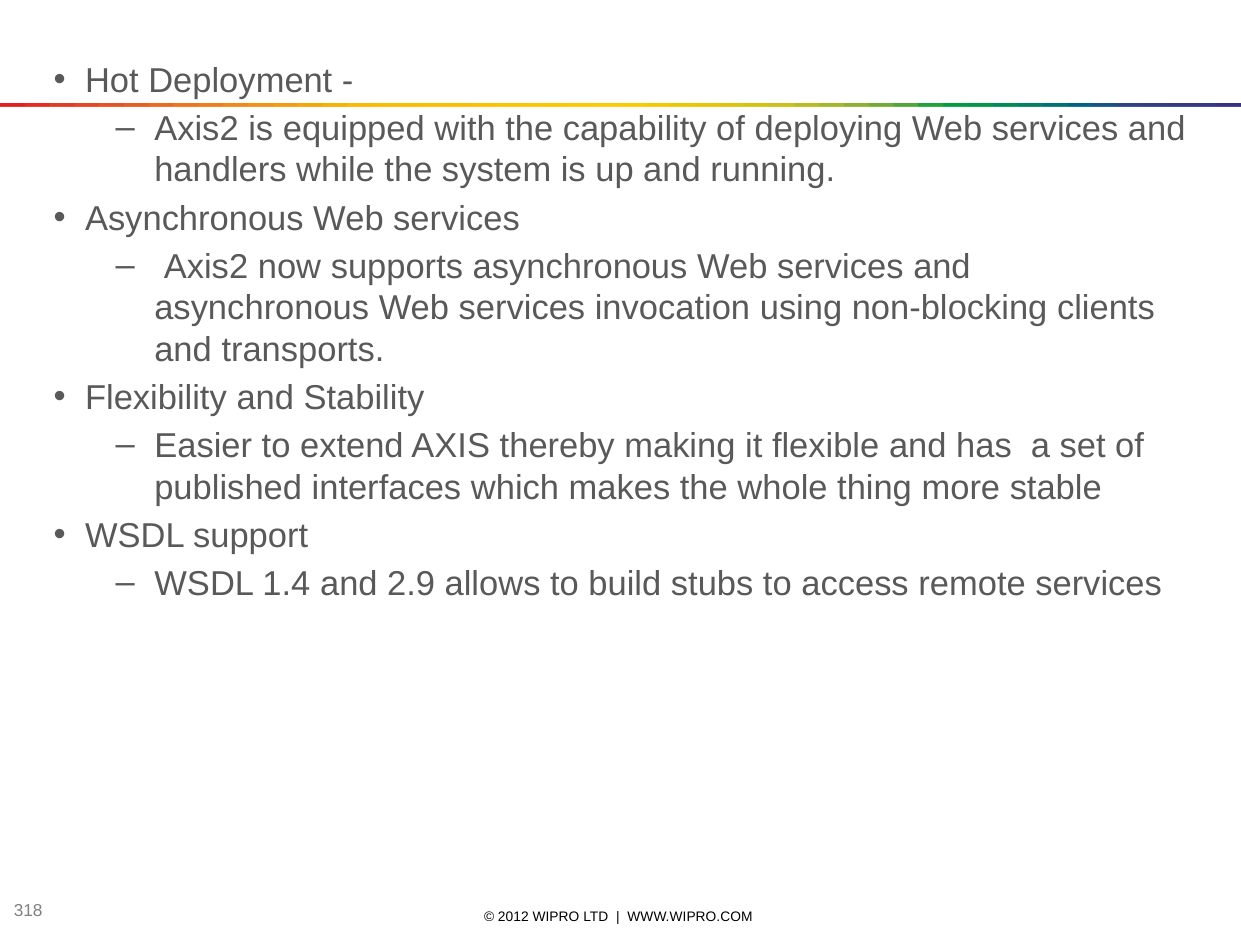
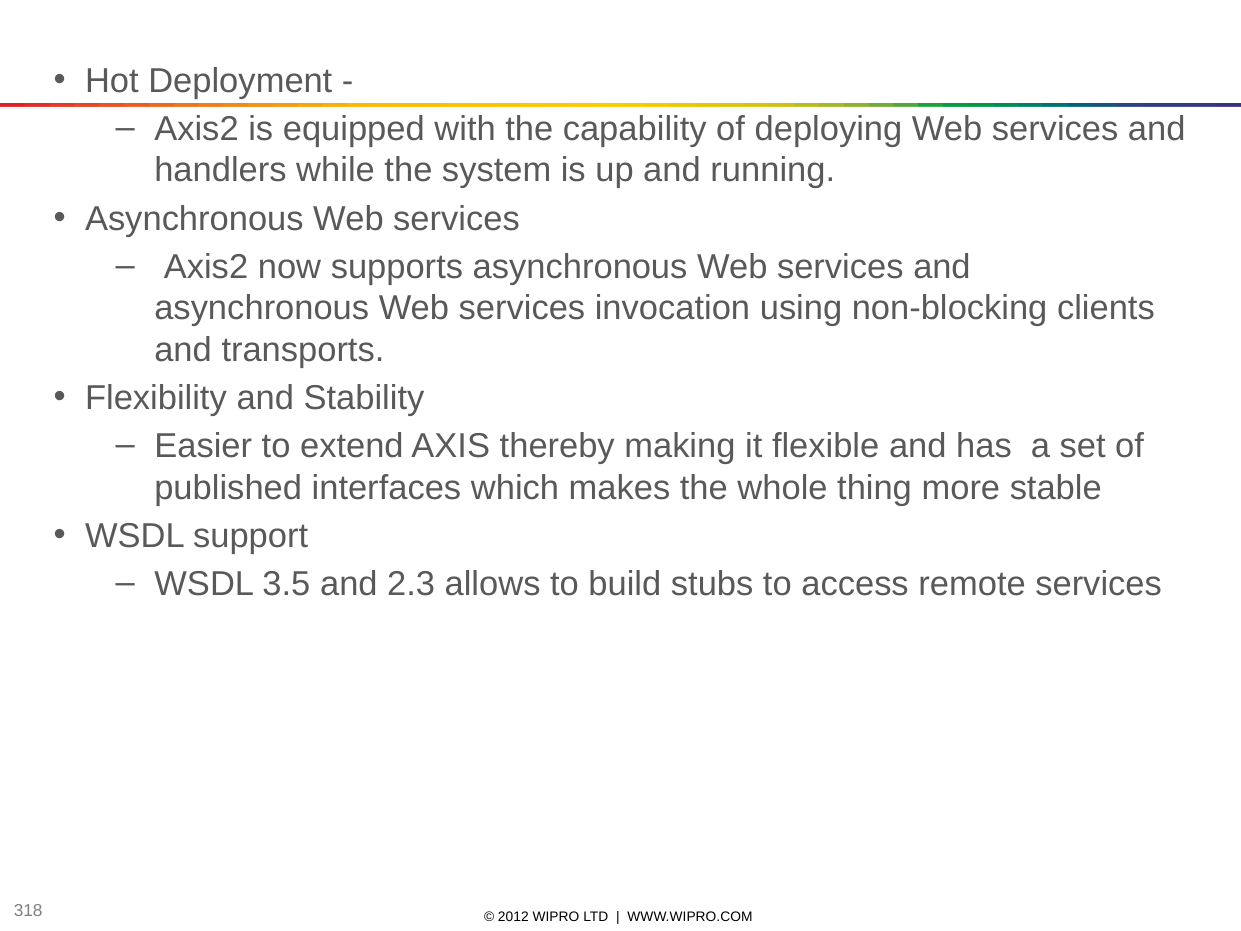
1.4: 1.4 -> 3.5 (286, 584)
2.9: 2.9 -> 2.3 (411, 584)
